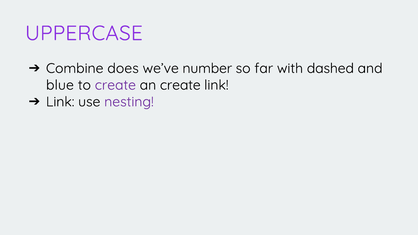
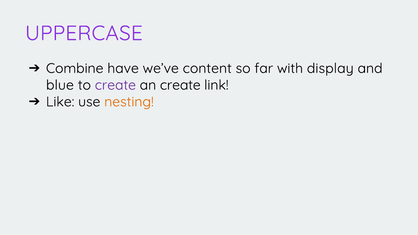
does: does -> have (123, 68)
number: number -> content (207, 68)
dashed: dashed -> display (330, 68)
Link: Link -> Like (60, 102)
nesting colour: purple -> orange (129, 102)
